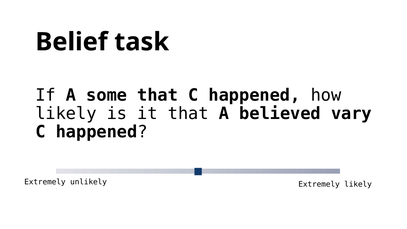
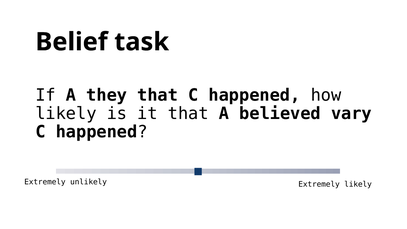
some: some -> they (107, 95)
